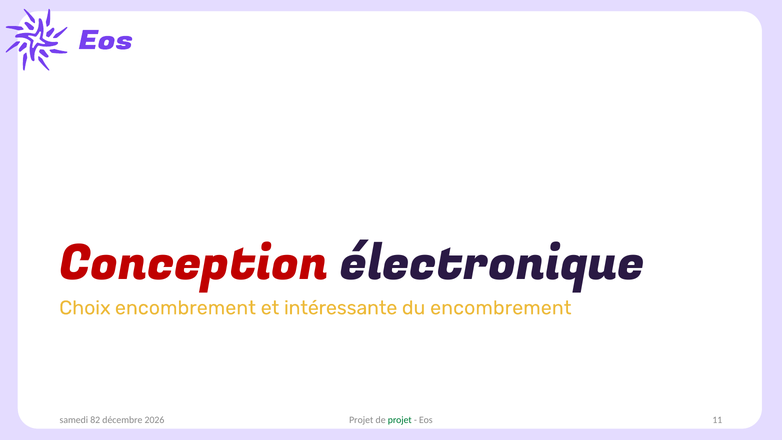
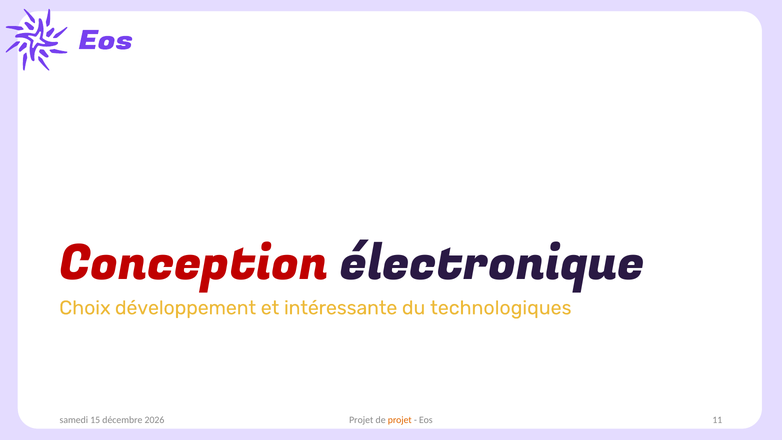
Choix encombrement: encombrement -> développement (186, 308)
du encombrement: encombrement -> technologiques (501, 308)
82: 82 -> 15 (95, 420)
projet colour: green -> orange (400, 420)
